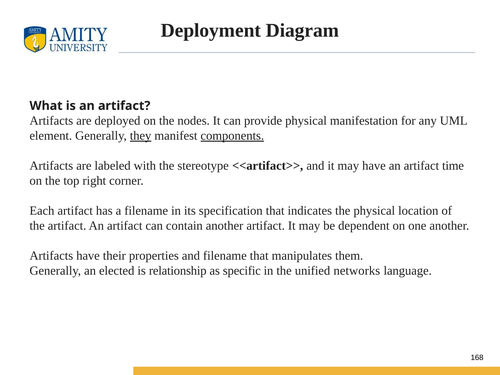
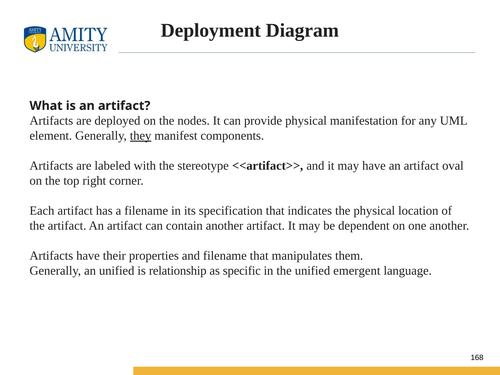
components underline: present -> none (232, 136)
time: time -> oval (453, 166)
an elected: elected -> unified (117, 271)
networks: networks -> emergent (357, 271)
